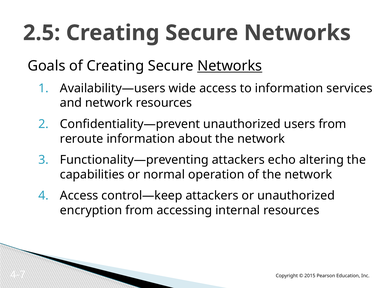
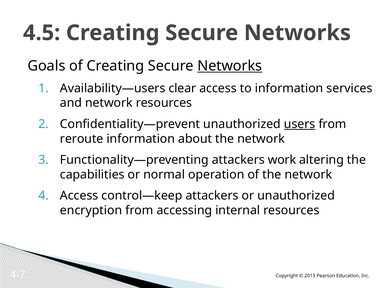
2.5: 2.5 -> 4.5 (42, 33)
wide: wide -> clear (182, 88)
users underline: none -> present (300, 124)
echo: echo -> work (282, 160)
